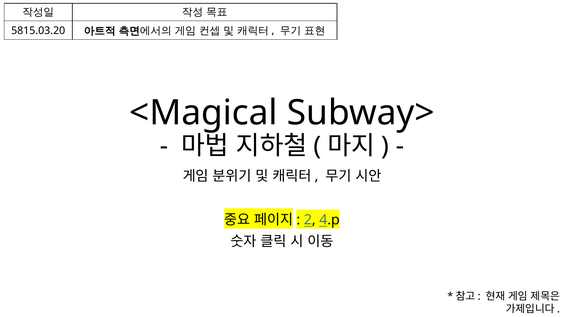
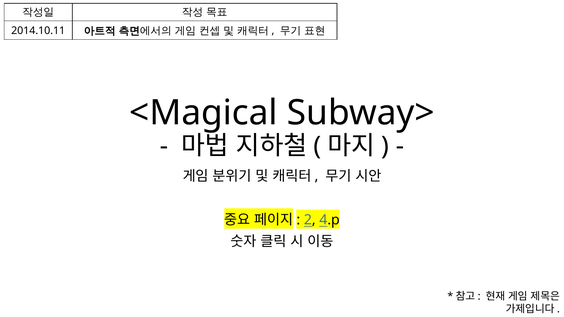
5815.03.20: 5815.03.20 -> 2014.10.11 (38, 31)
